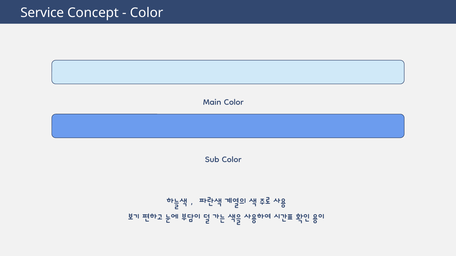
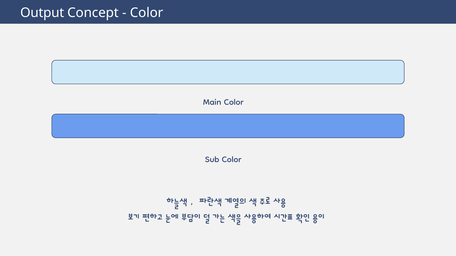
Service: Service -> Output (42, 13)
